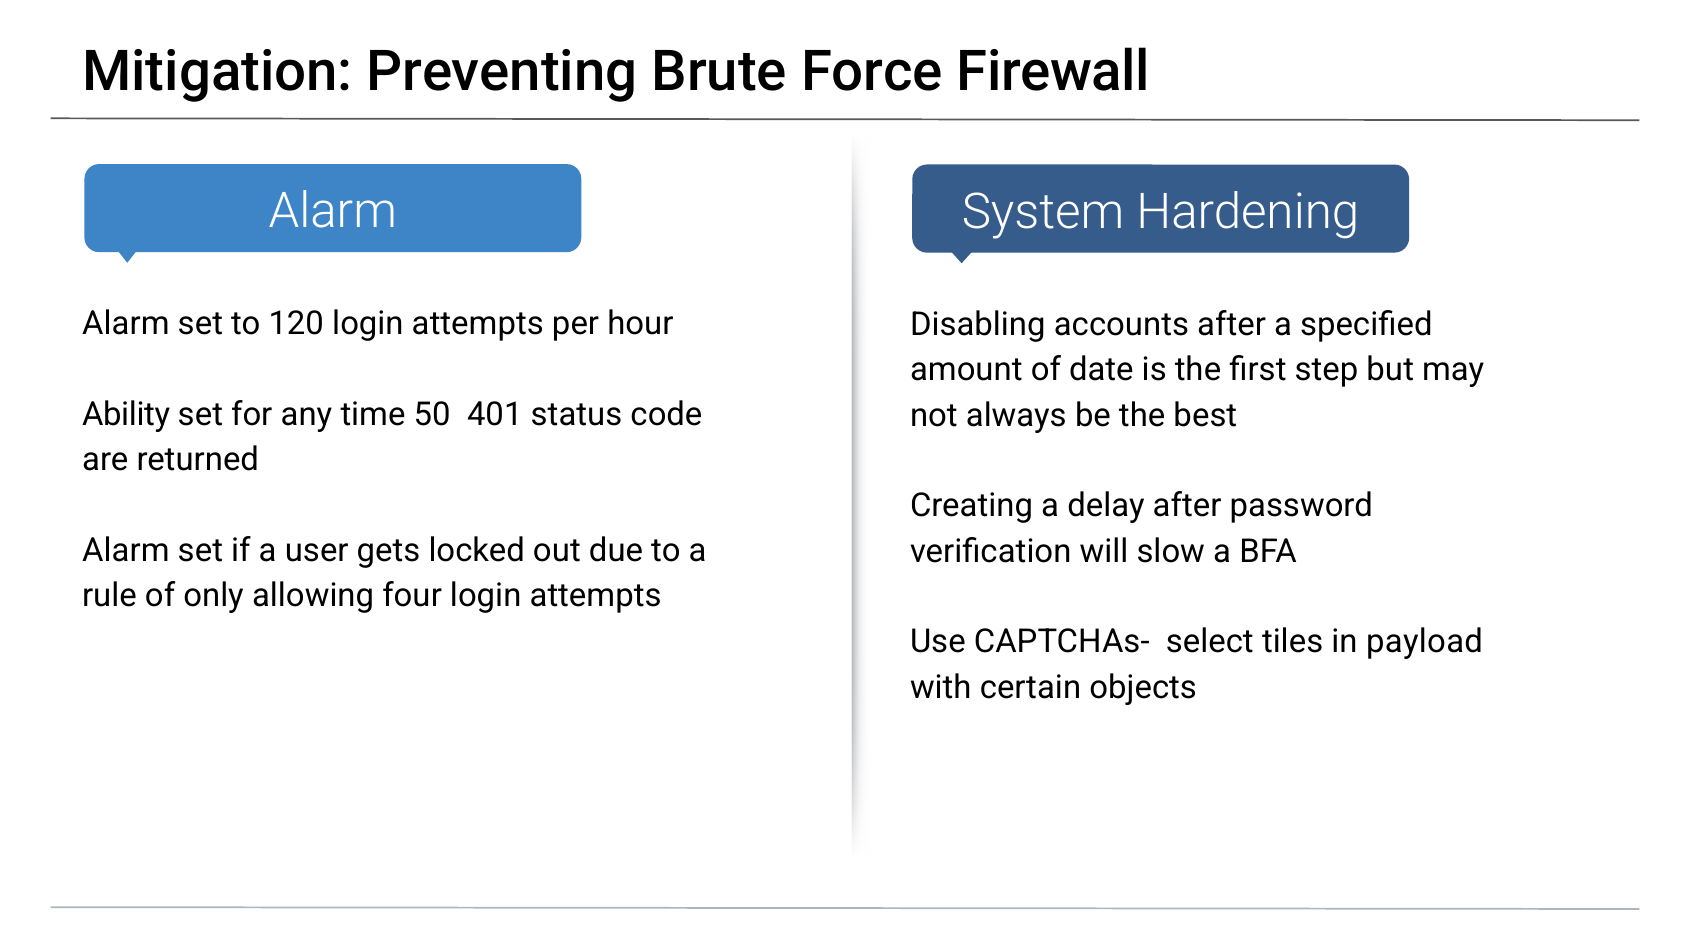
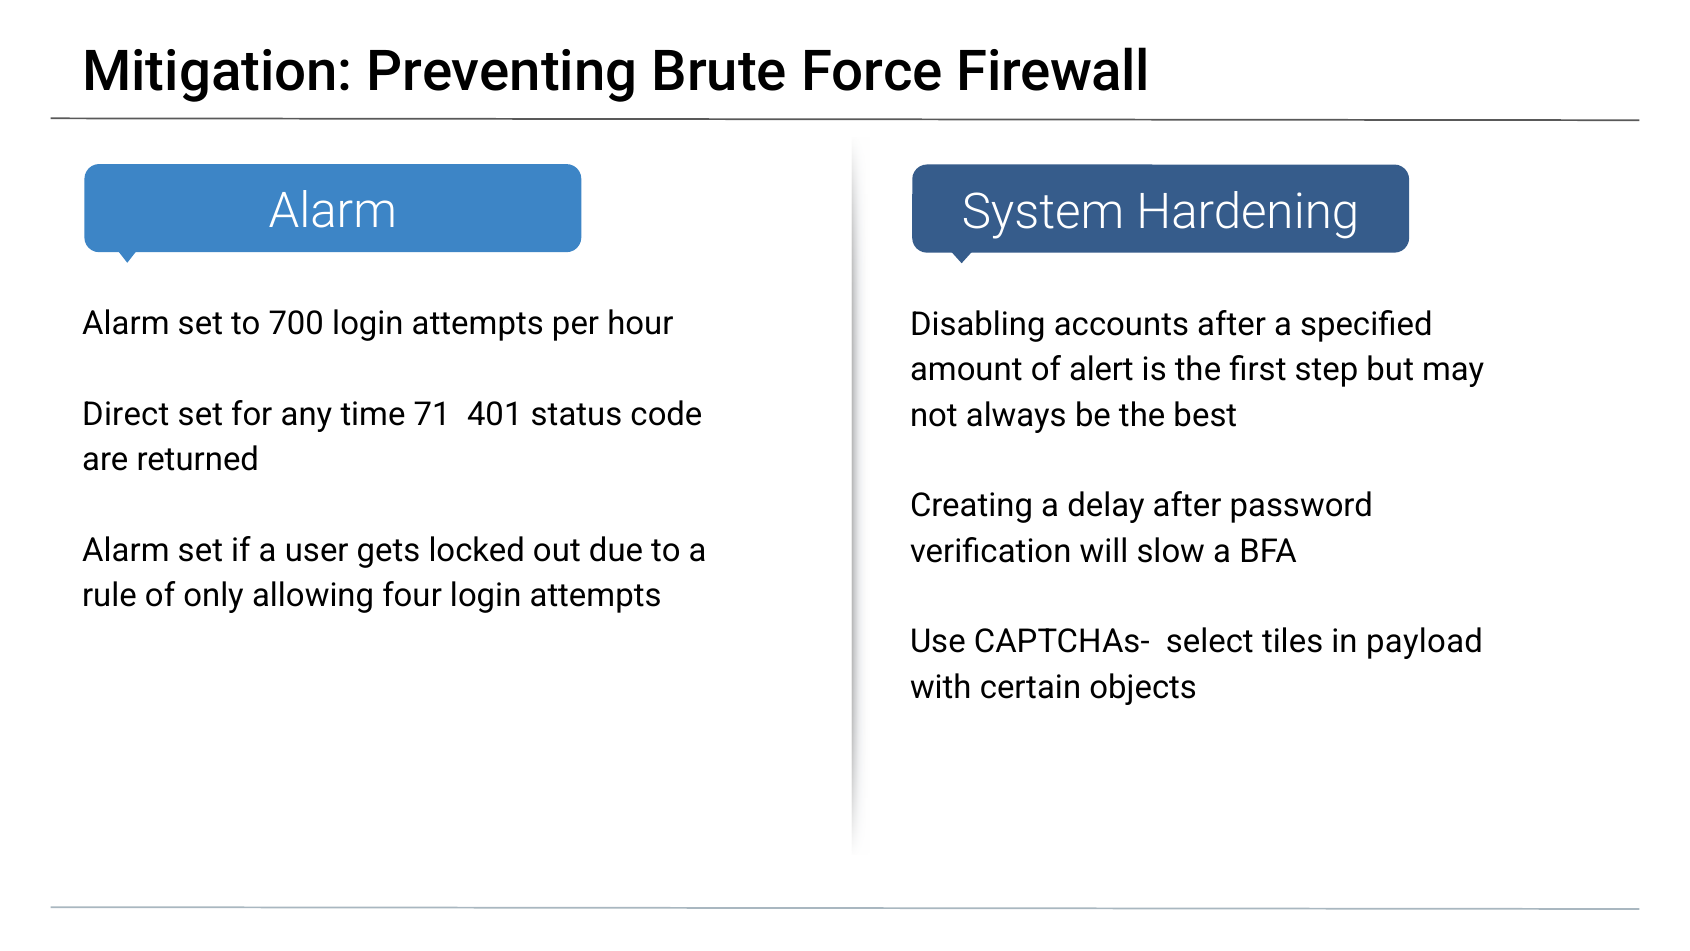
120: 120 -> 700 (296, 324)
date: date -> alert (1101, 370)
Ability: Ability -> Direct (126, 415)
50: 50 -> 71 (432, 415)
